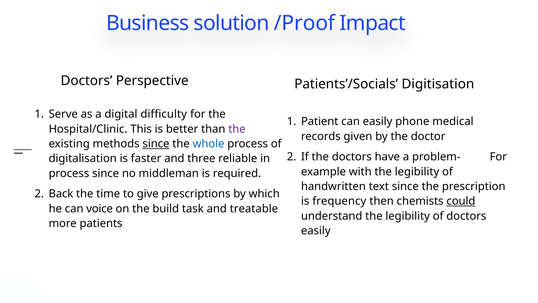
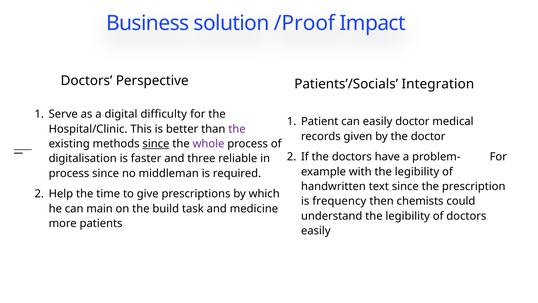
Digitisation: Digitisation -> Integration (438, 84)
easily phone: phone -> doctor (412, 121)
whole colour: blue -> purple (209, 144)
Back: Back -> Help (61, 194)
could underline: present -> none (461, 201)
voice: voice -> main (100, 208)
treatable: treatable -> medicine (254, 208)
